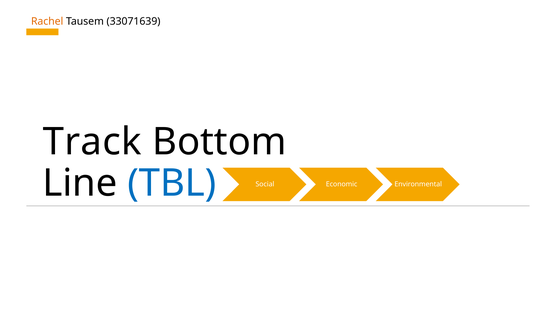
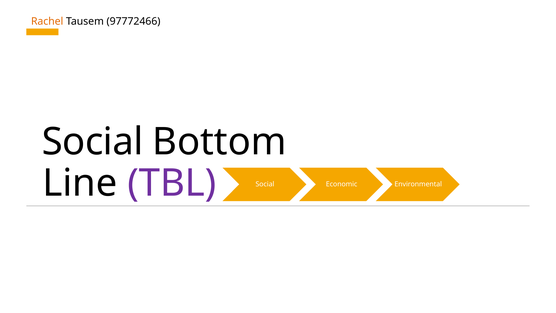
33071639: 33071639 -> 97772466 (133, 21)
Track: Track -> Social (93, 142)
TBL colour: blue -> purple (172, 183)
